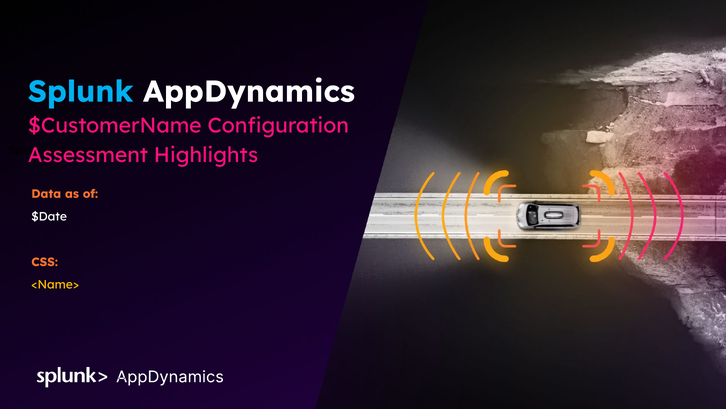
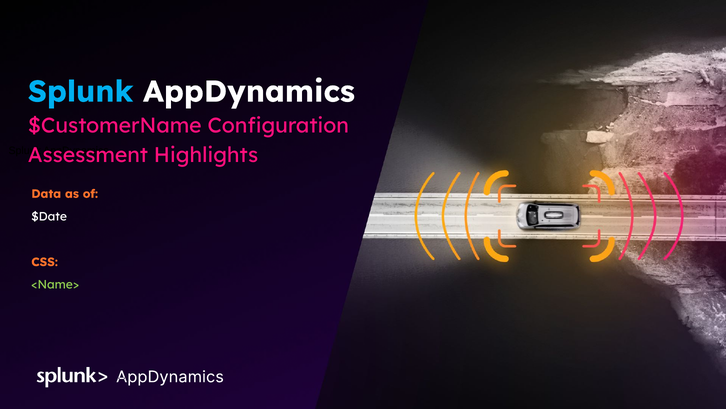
<Name> colour: yellow -> light green (55, 284)
